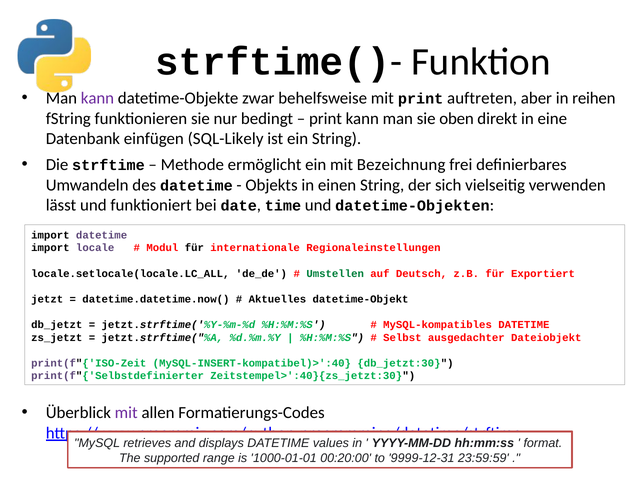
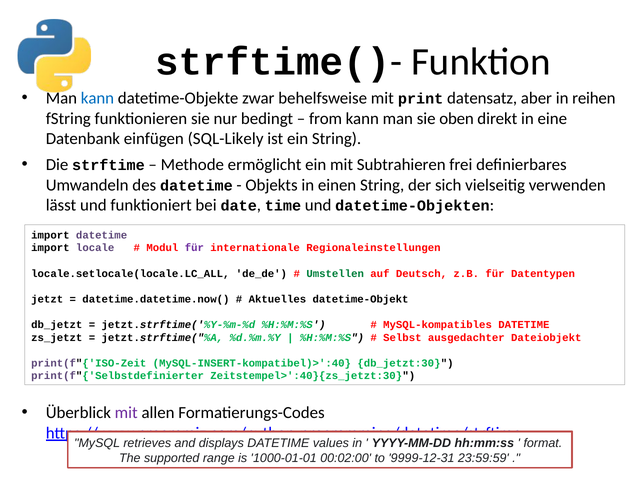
kann colour: purple -> blue (97, 98)
auftreten: auftreten -> datensatz (482, 98)
print: print -> from (326, 119)
Bezeichnung: Bezeichnung -> Subtrahieren (401, 165)
für colour: black -> purple (194, 248)
Exportiert: Exportiert -> Datentypen (543, 274)
00:20:00: 00:20:00 -> 00:02:00 (346, 458)
